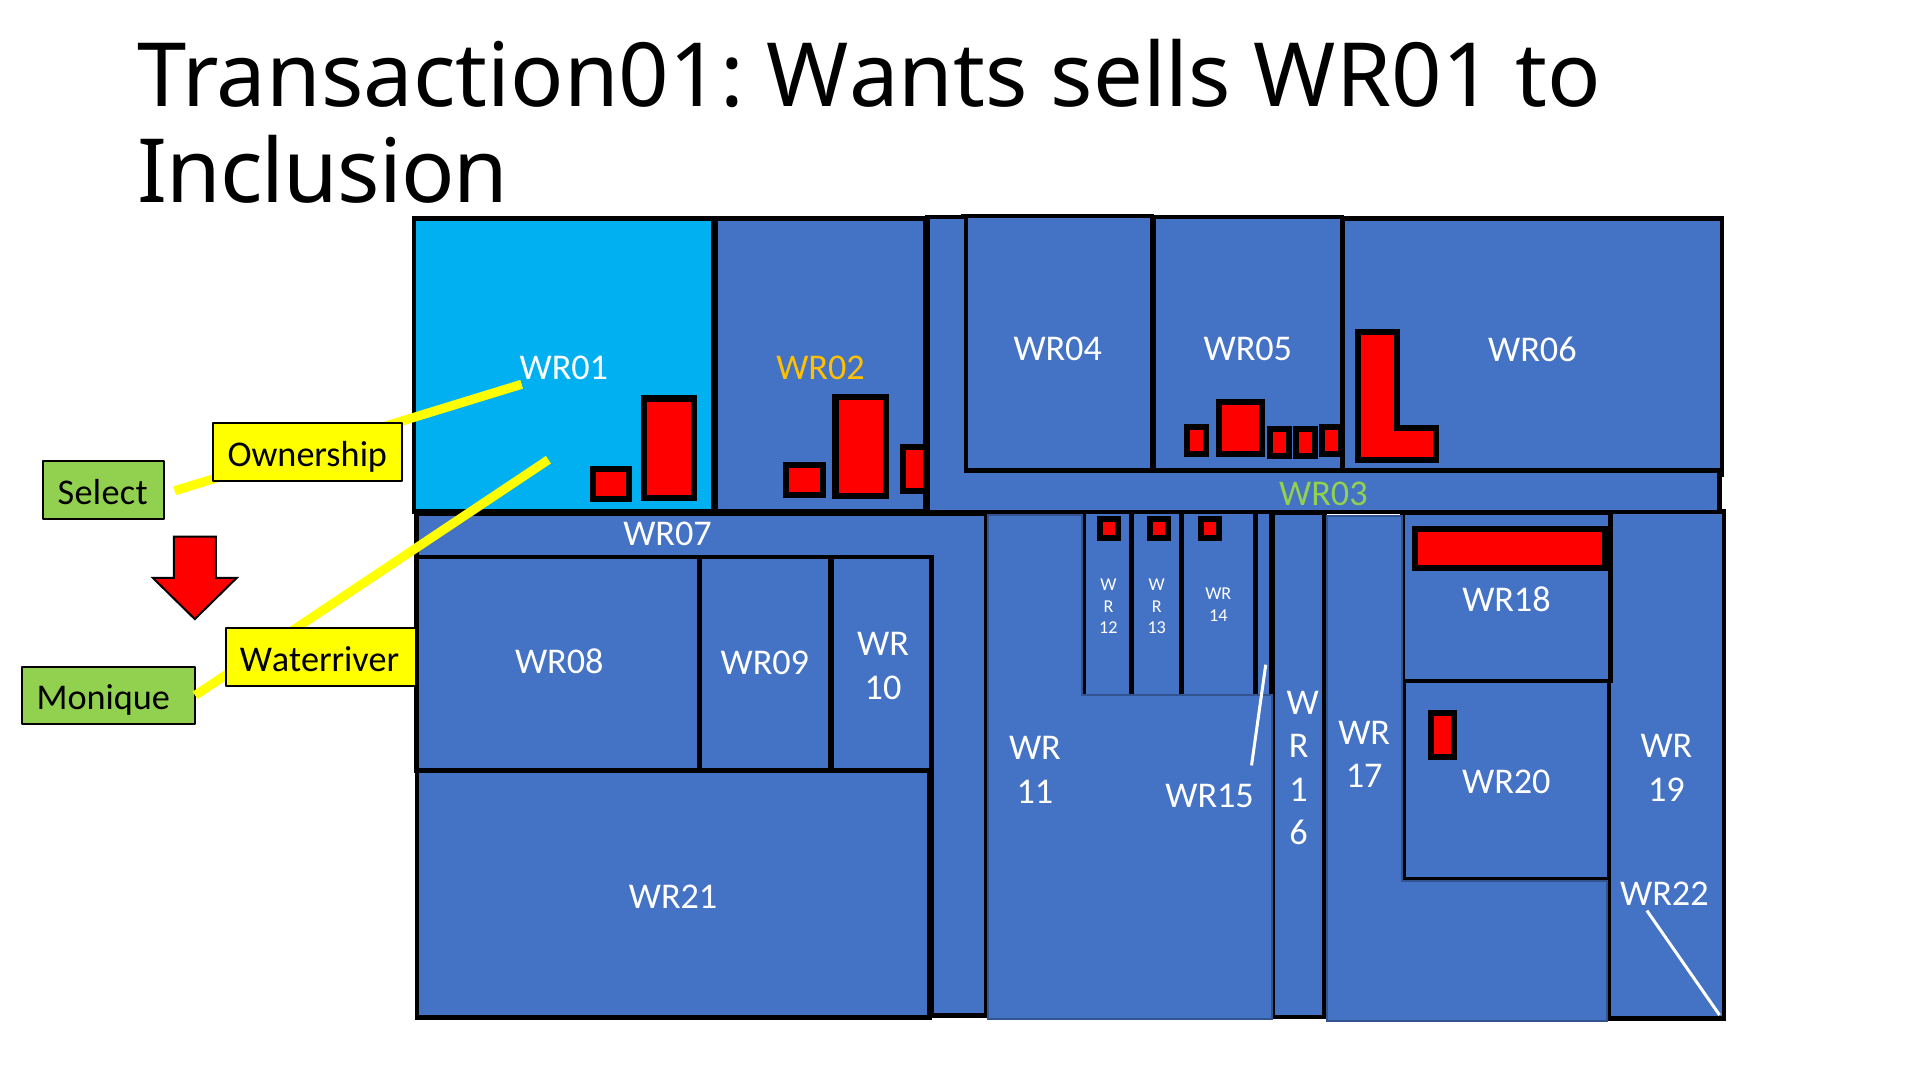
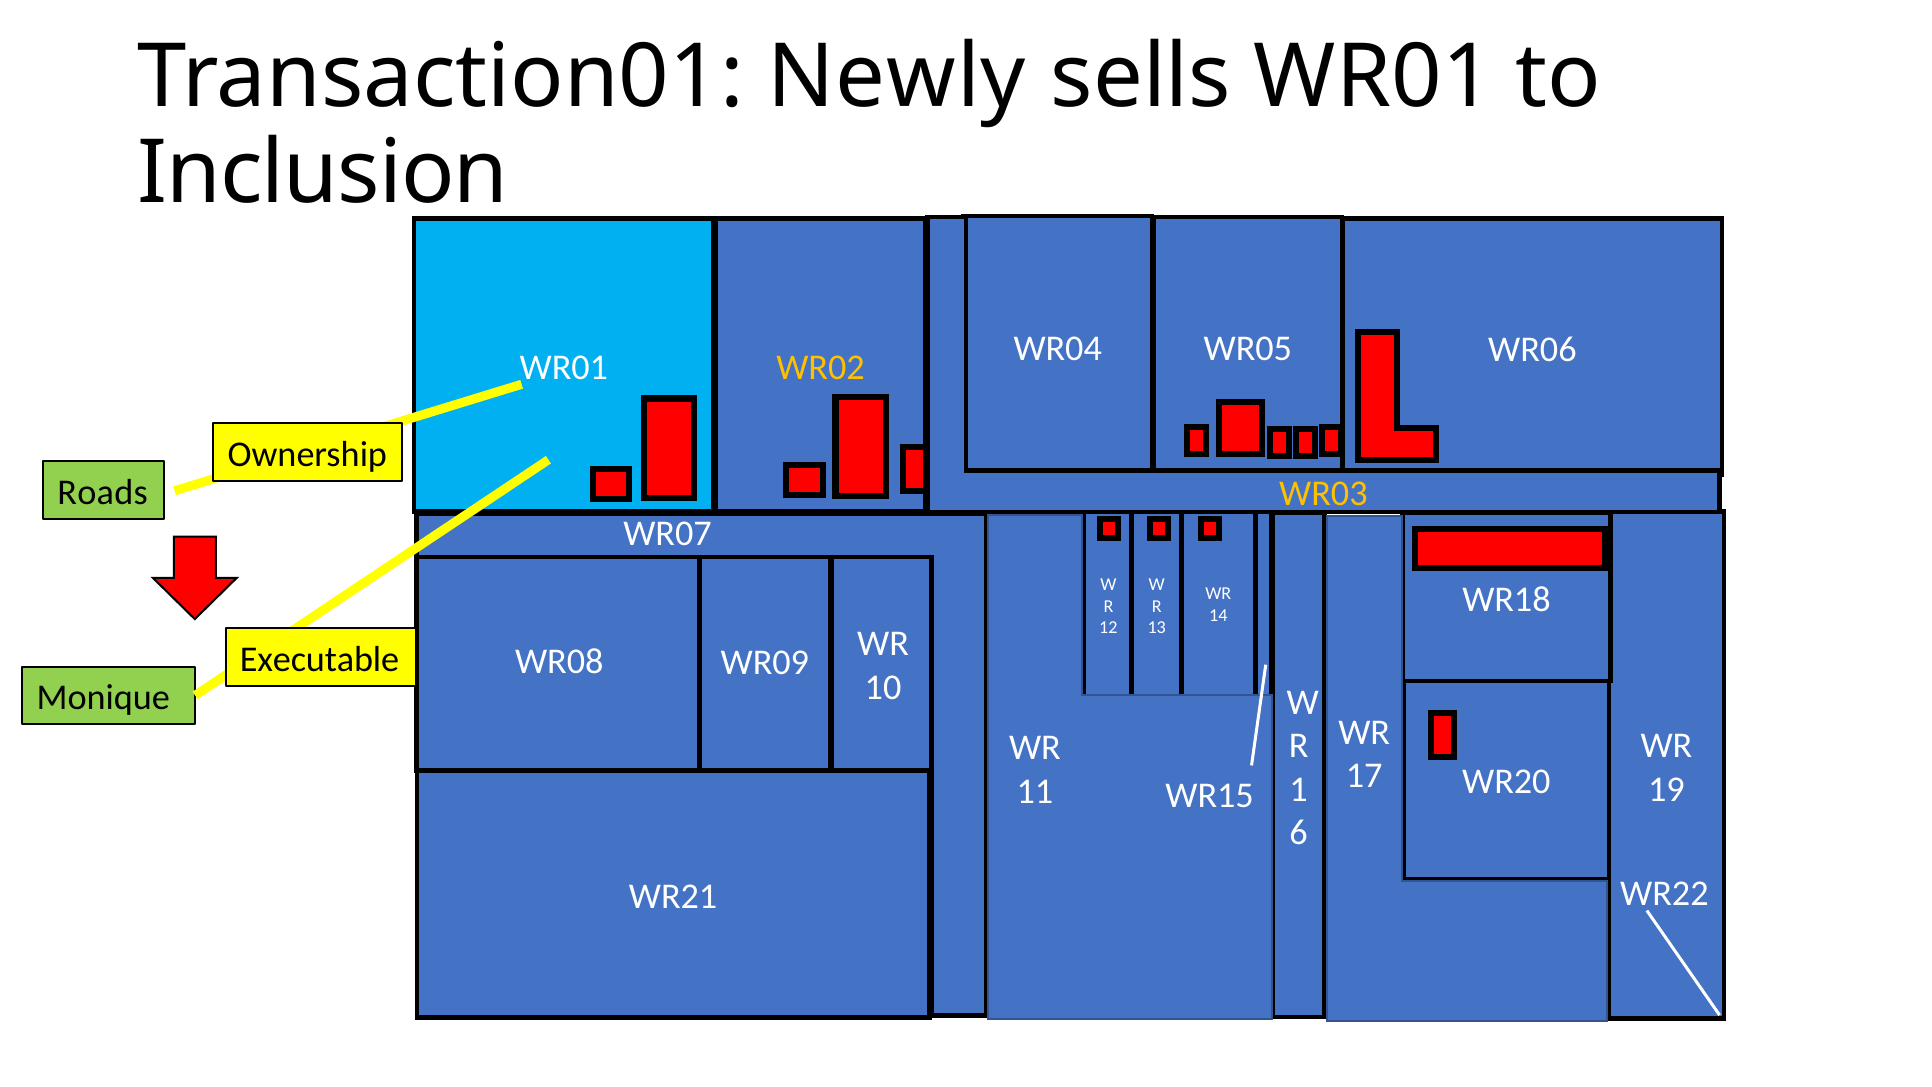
Wants: Wants -> Newly (897, 78)
Select: Select -> Roads (103, 492)
WR03 colour: light green -> yellow (1323, 494)
Waterriver: Waterriver -> Executable (319, 659)
